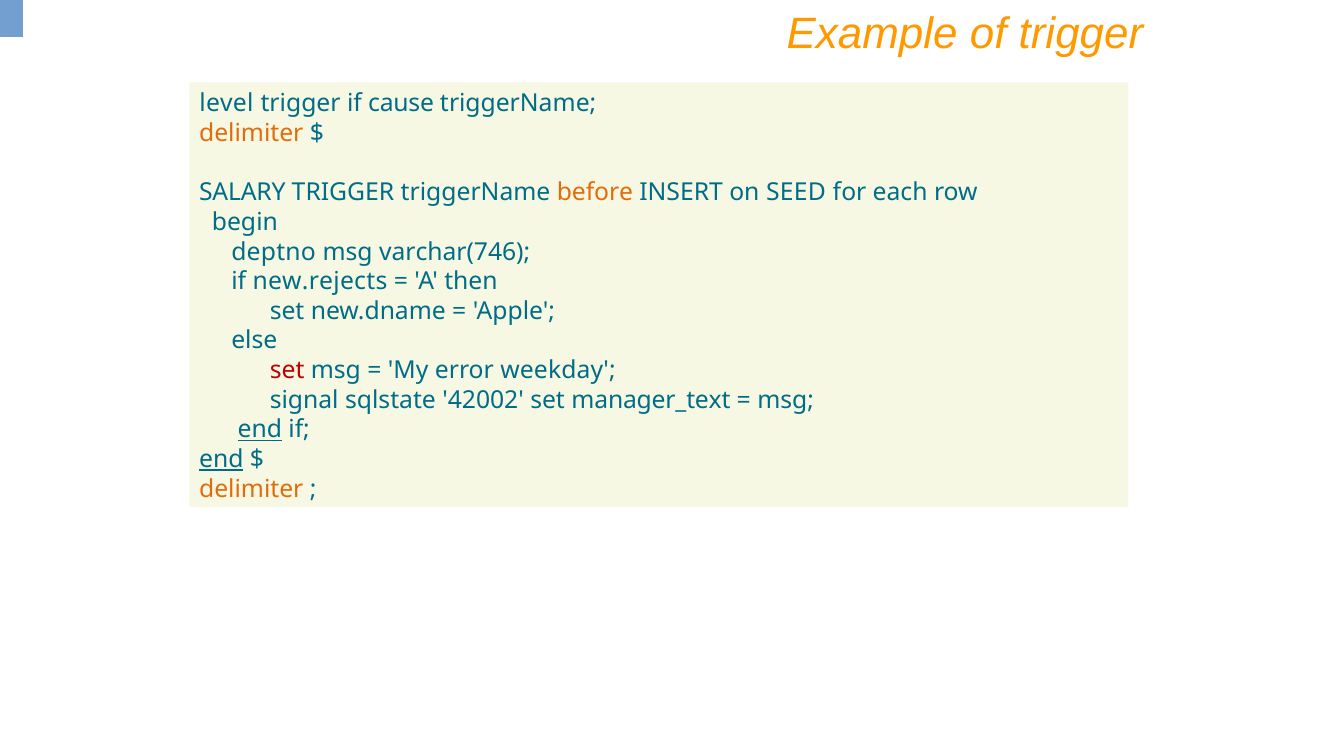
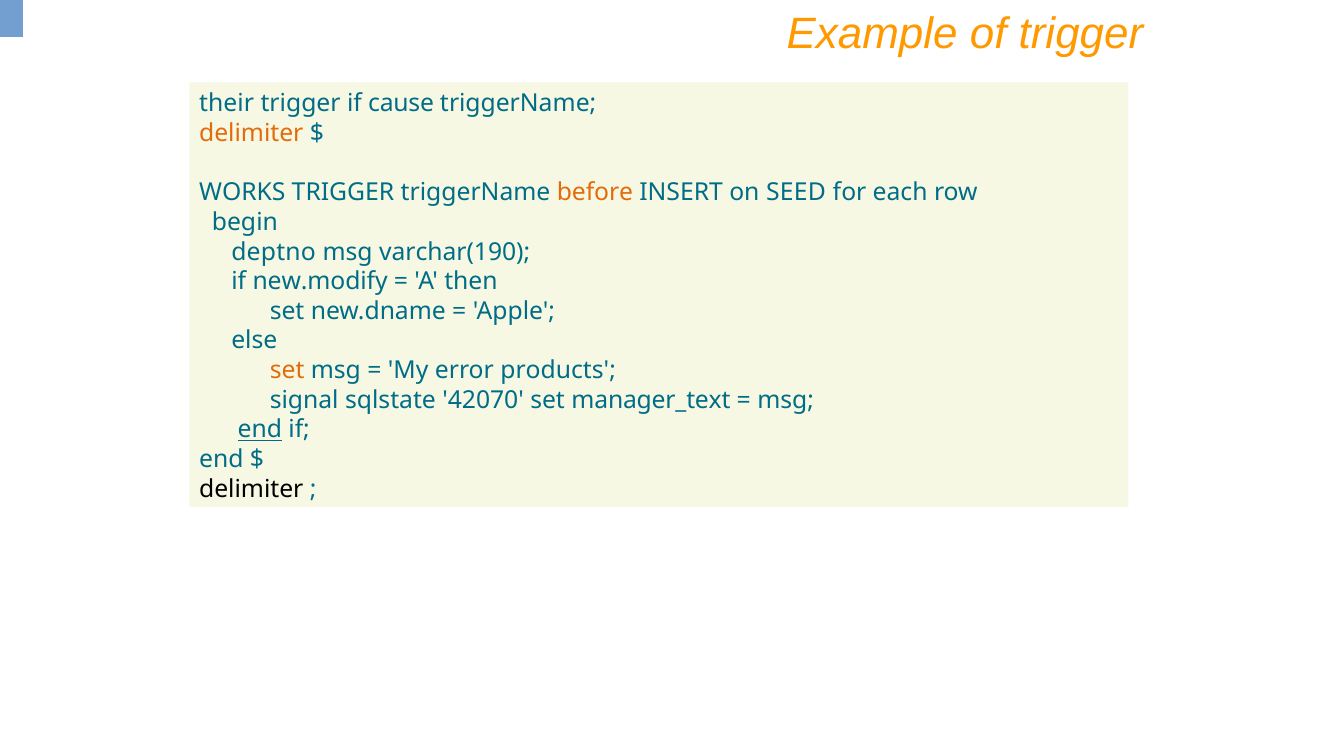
level: level -> their (227, 104)
SALARY: SALARY -> WORKS (242, 193)
varchar(746: varchar(746 -> varchar(190 (455, 252)
new.rejects: new.rejects -> new.modify (320, 282)
set colour: red -> orange (287, 371)
weekday: weekday -> products (558, 371)
42002: 42002 -> 42070 (483, 400)
end underline: present -> none (221, 460)
delimiter colour: orange -> black (251, 489)
